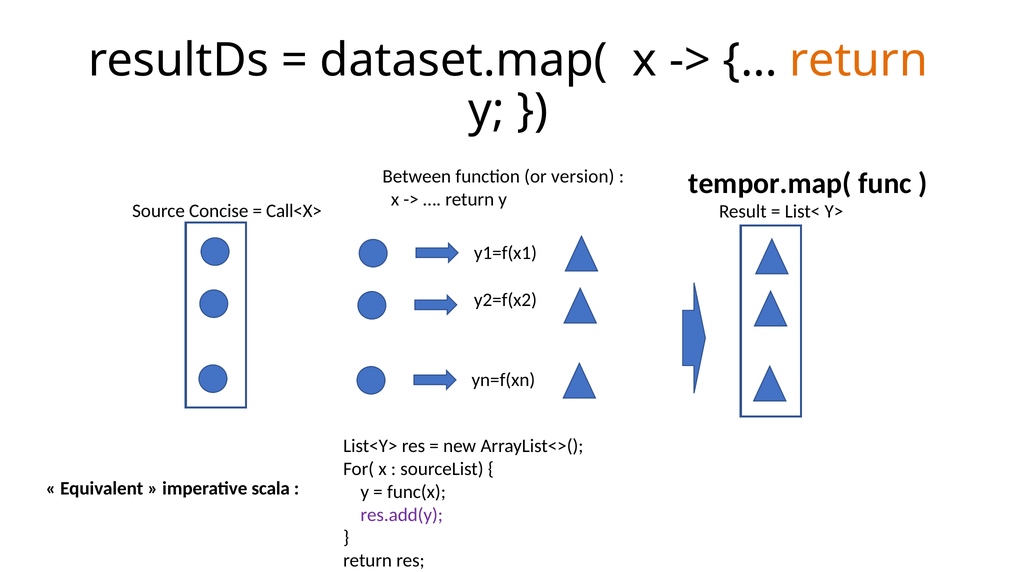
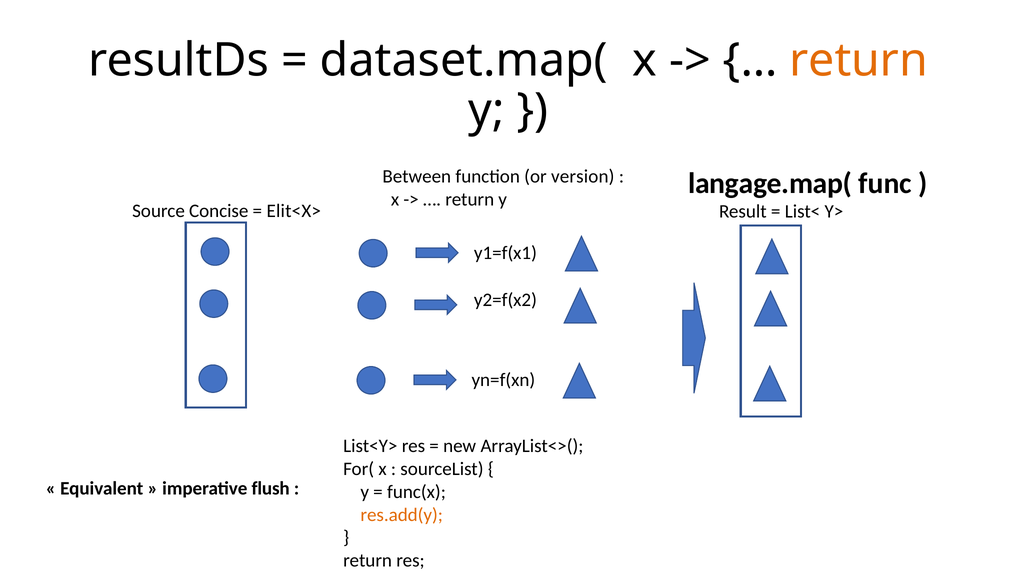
tempor.map(: tempor.map( -> langage.map( (770, 184)
Call<X>: Call<X> -> Elit<X> (294, 211)
scala: scala -> flush (271, 489)
res.add(y colour: purple -> orange (402, 515)
